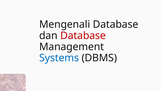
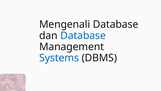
Database colour: red -> blue (83, 35)
